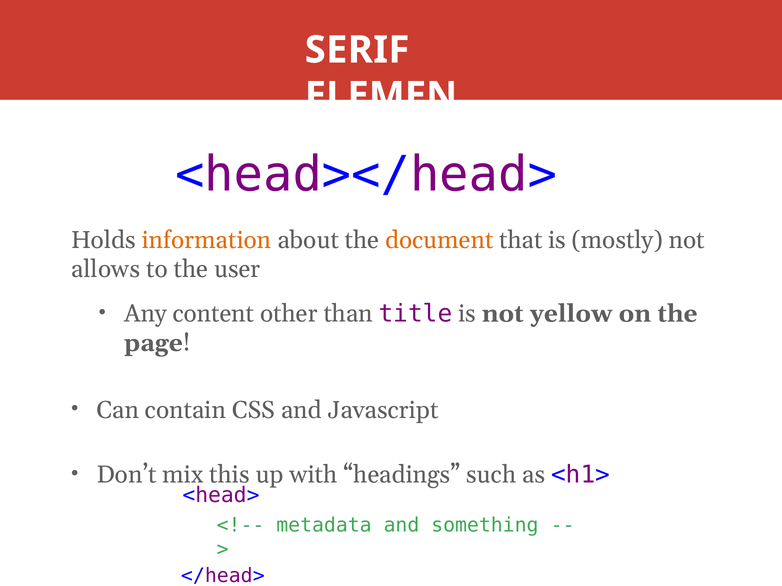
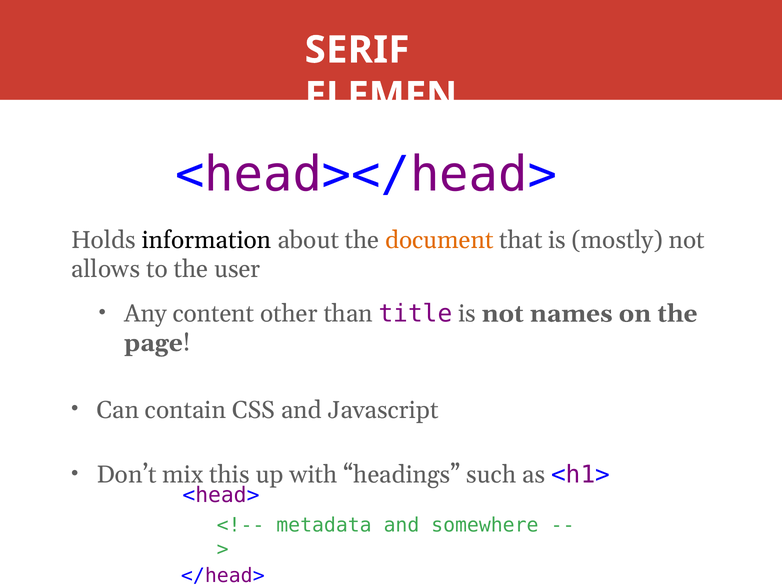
information colour: orange -> black (206, 240)
yellow: yellow -> names (571, 314)
something: something -> somewhere (485, 526)
